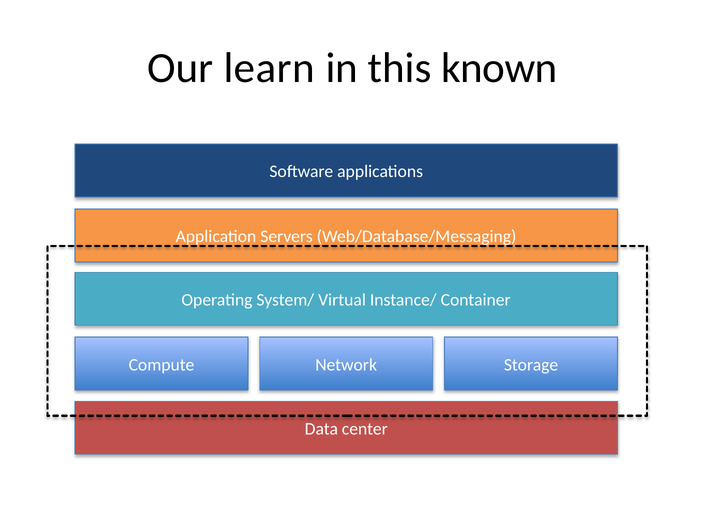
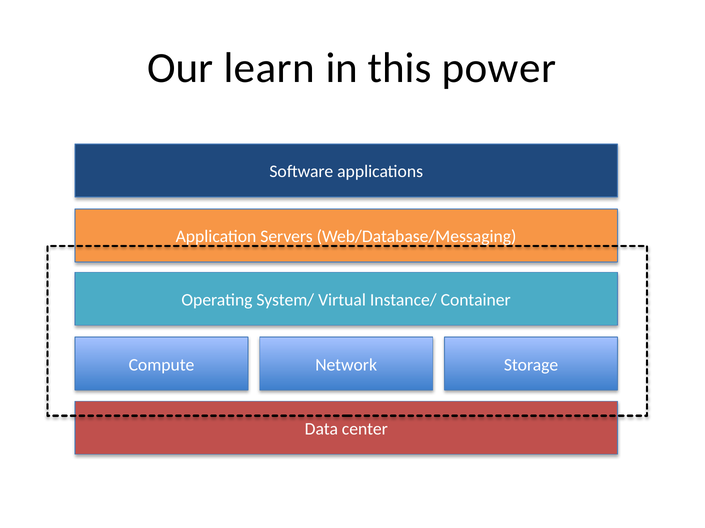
known: known -> power (499, 68)
